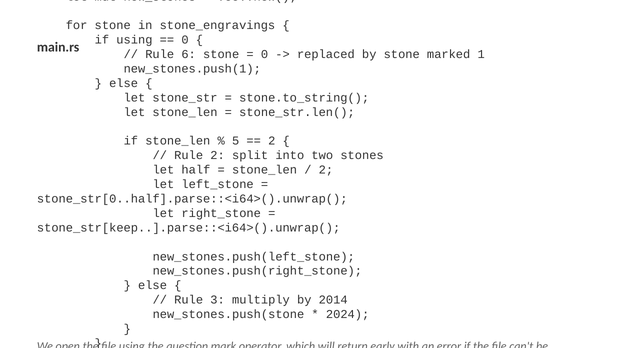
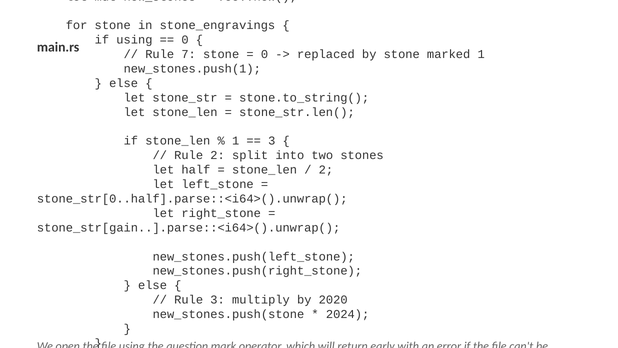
6: 6 -> 7 (189, 54)
5: 5 -> 1 (236, 141)
2: 2 -> 3 (272, 141)
stone_str[keep..].parse::<i64>().unwrap(: stone_str[keep..].parse::<i64>().unwrap( -> stone_str[gain..].parse::<i64>().unwrap( (189, 227)
2014: 2014 -> 2020 (333, 300)
